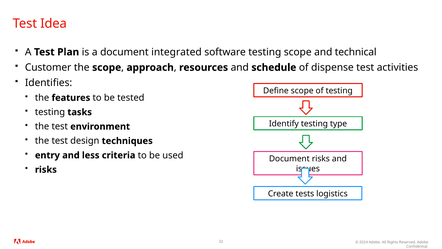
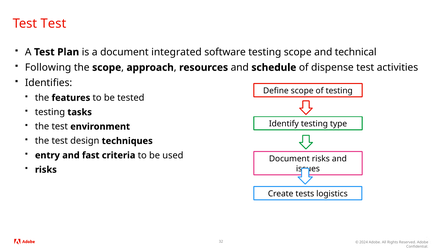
Test Idea: Idea -> Test (53, 24)
Customer: Customer -> Following (48, 67)
less: less -> fast (91, 155)
